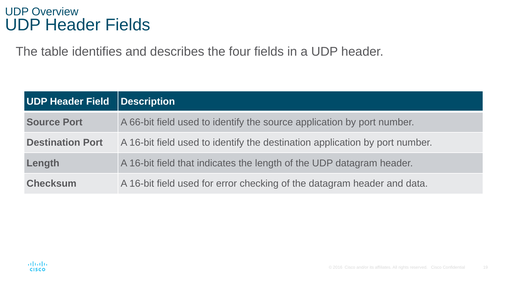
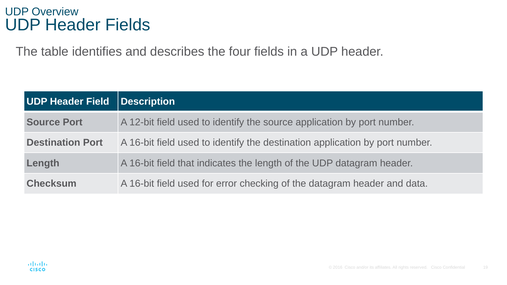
66-bit: 66-bit -> 12-bit (142, 122)
